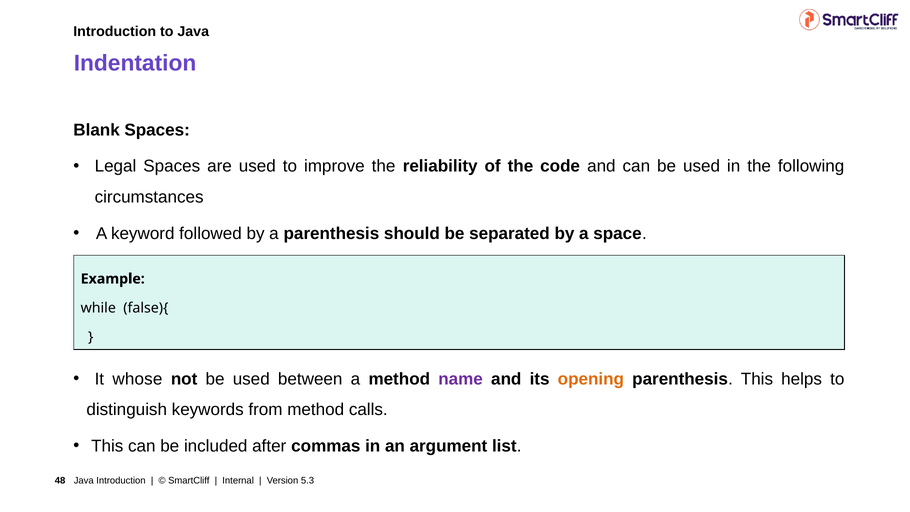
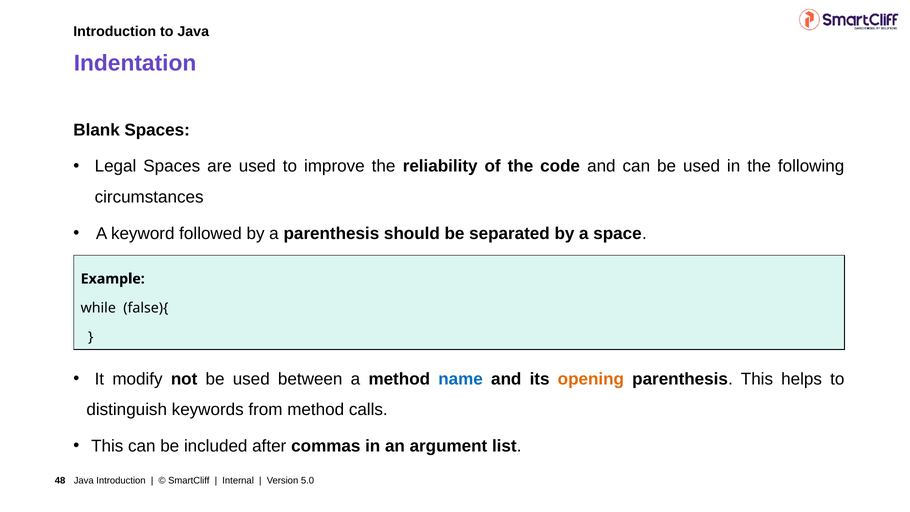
whose: whose -> modify (138, 379)
name colour: purple -> blue (461, 379)
5.3: 5.3 -> 5.0 (307, 481)
